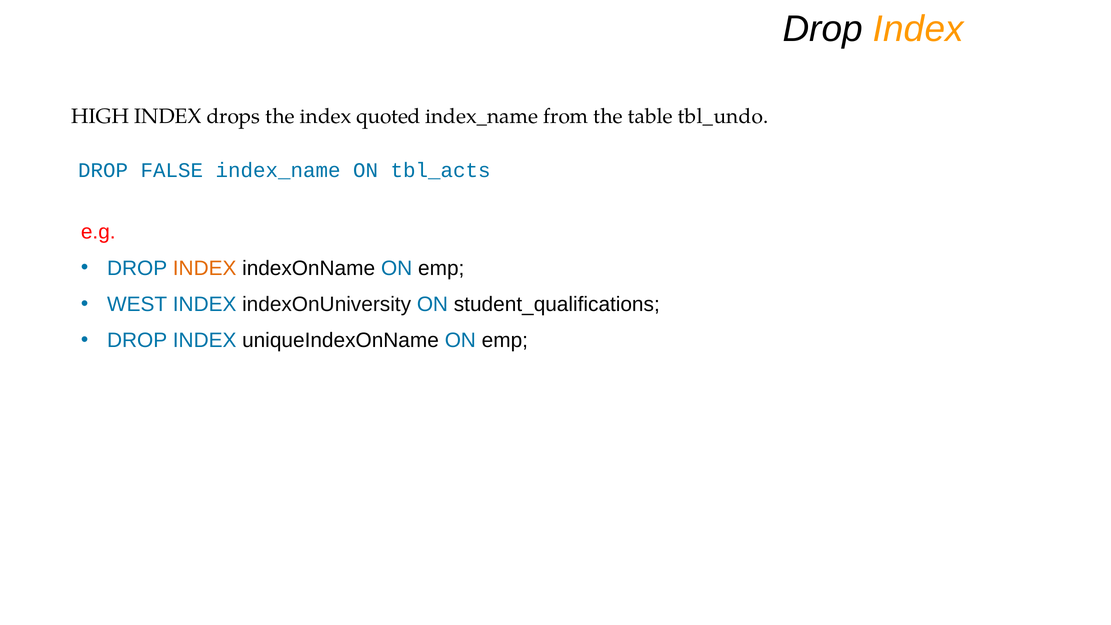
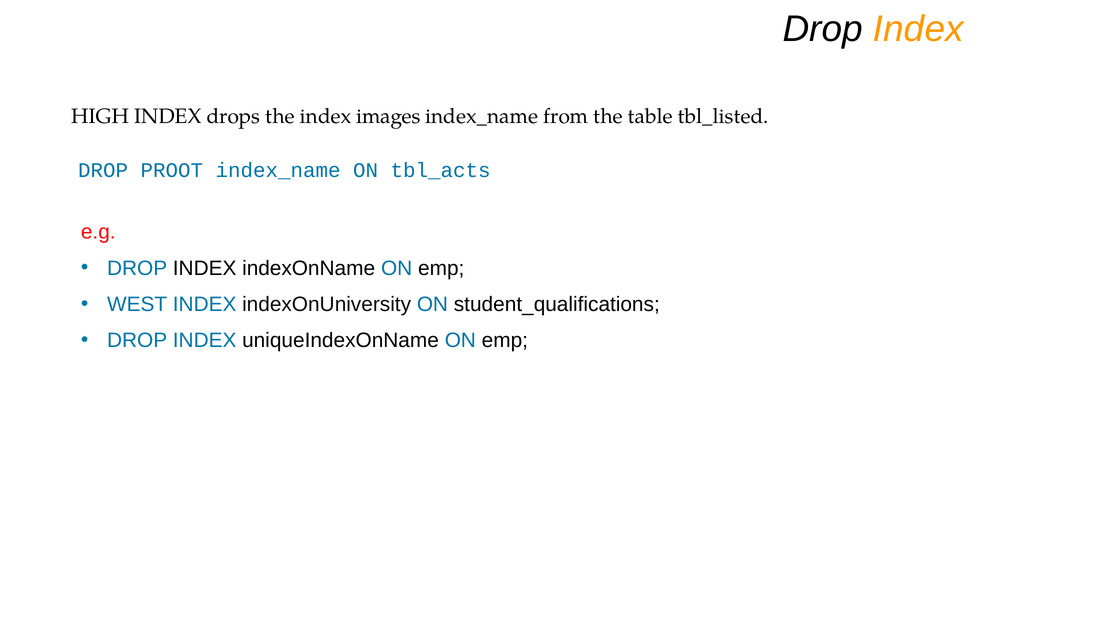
quoted: quoted -> images (389, 117)
tbl_undo: tbl_undo -> tbl_listed (723, 117)
FALSE: FALSE -> PROOT (172, 170)
INDEX colour: orange -> black (205, 268)
